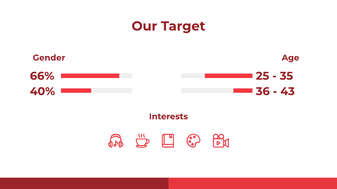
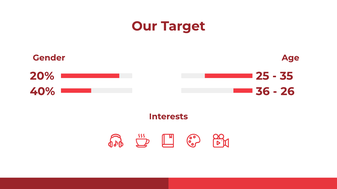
66%: 66% -> 20% (42, 76)
43: 43 -> 26 (288, 92)
